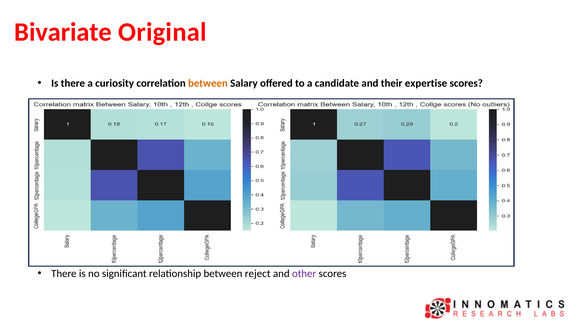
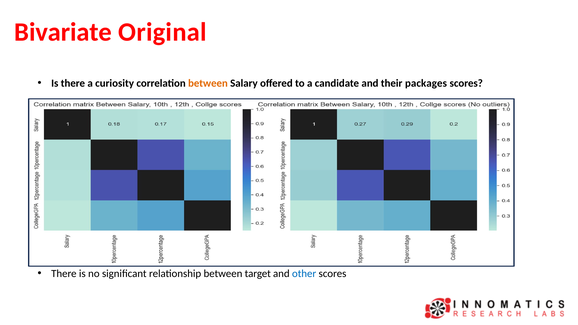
expertise: expertise -> packages (426, 83)
reject: reject -> target (258, 274)
other colour: purple -> blue (304, 274)
